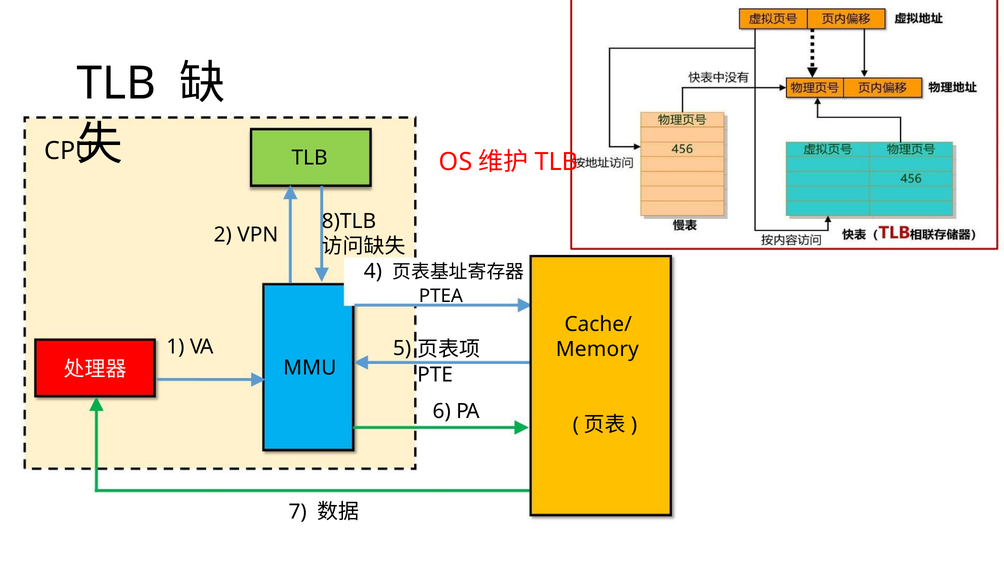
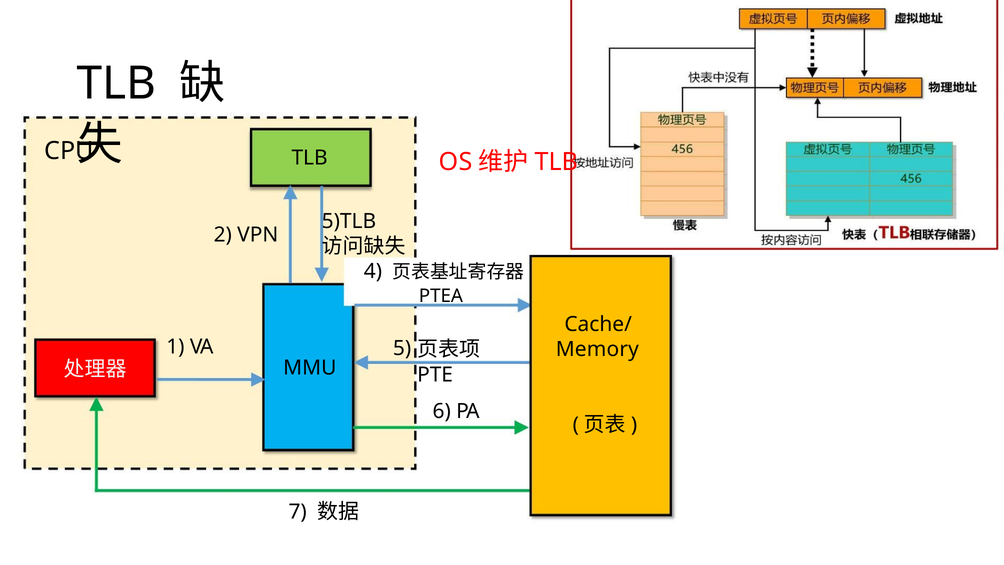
8)TLB: 8)TLB -> 5)TLB (349, 221)
